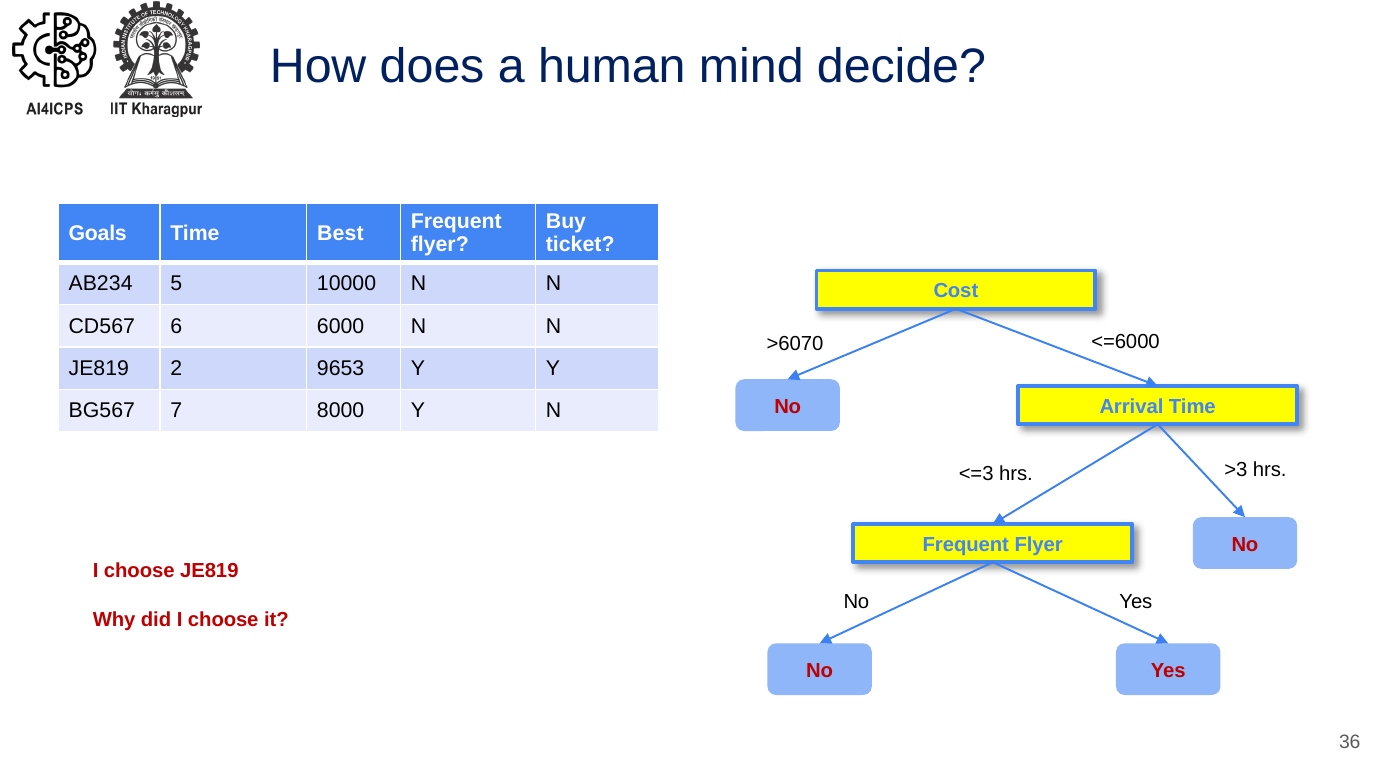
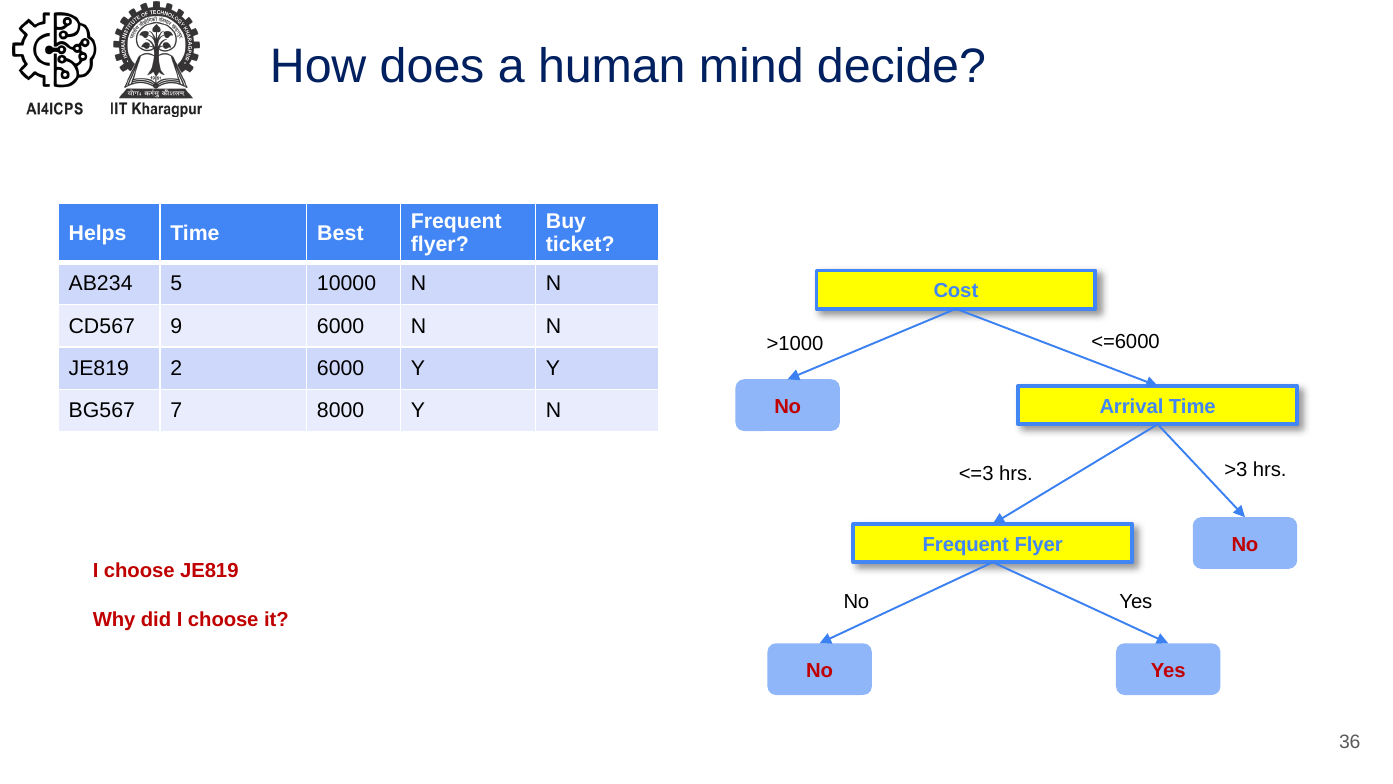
Goals: Goals -> Helps (98, 233)
6: 6 -> 9 (176, 326)
>6070: >6070 -> >1000 (795, 343)
2 9653: 9653 -> 6000 (341, 368)
